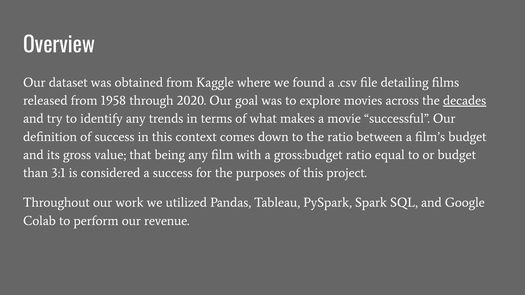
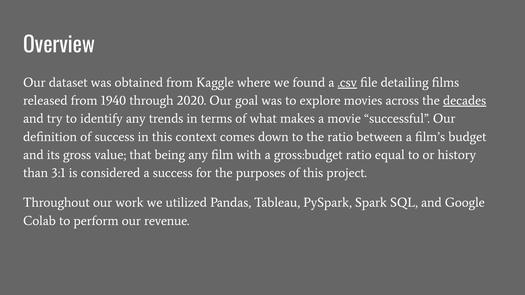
.csv underline: none -> present (347, 83)
1958: 1958 -> 1940 (113, 101)
or budget: budget -> history (457, 155)
